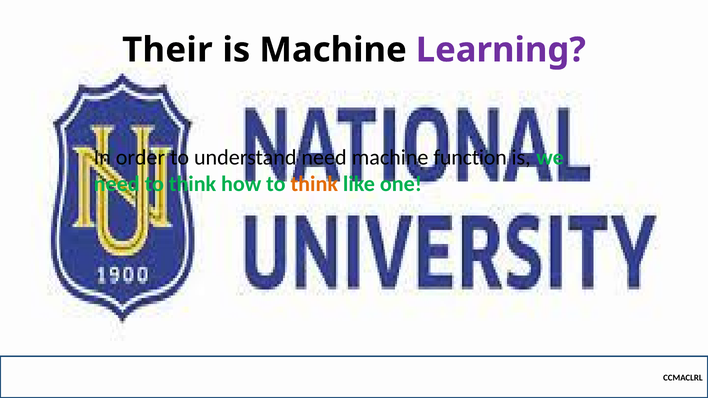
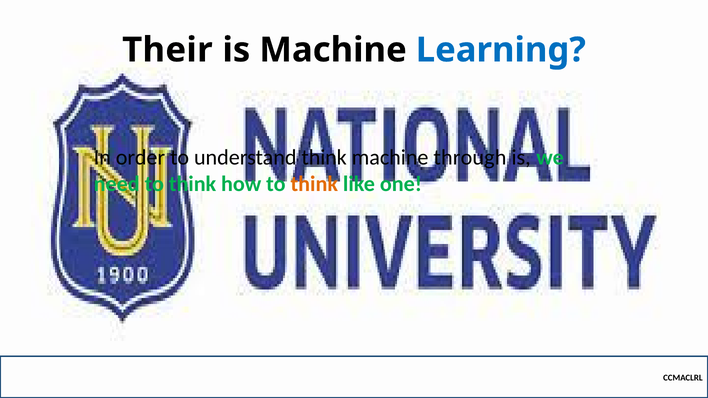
Learning colour: purple -> blue (501, 50)
understand need: need -> think (324, 158)
function: function -> through (470, 158)
